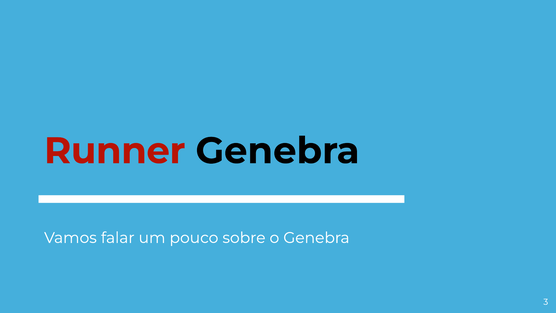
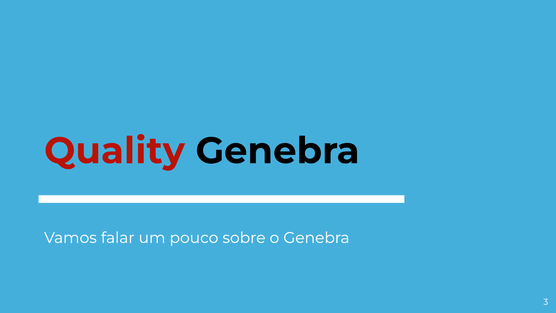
Runner: Runner -> Quality (114, 151)
